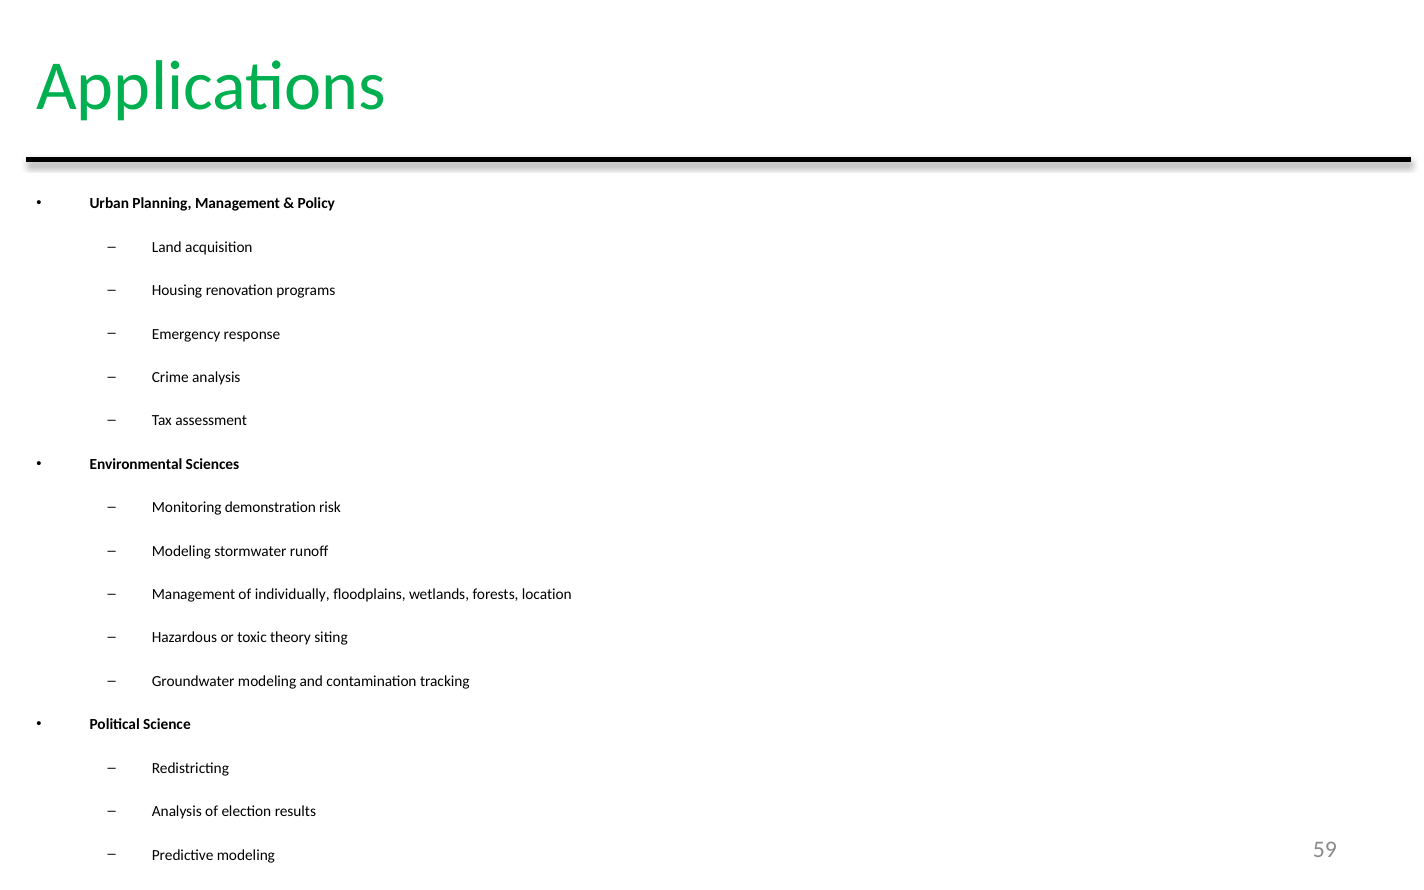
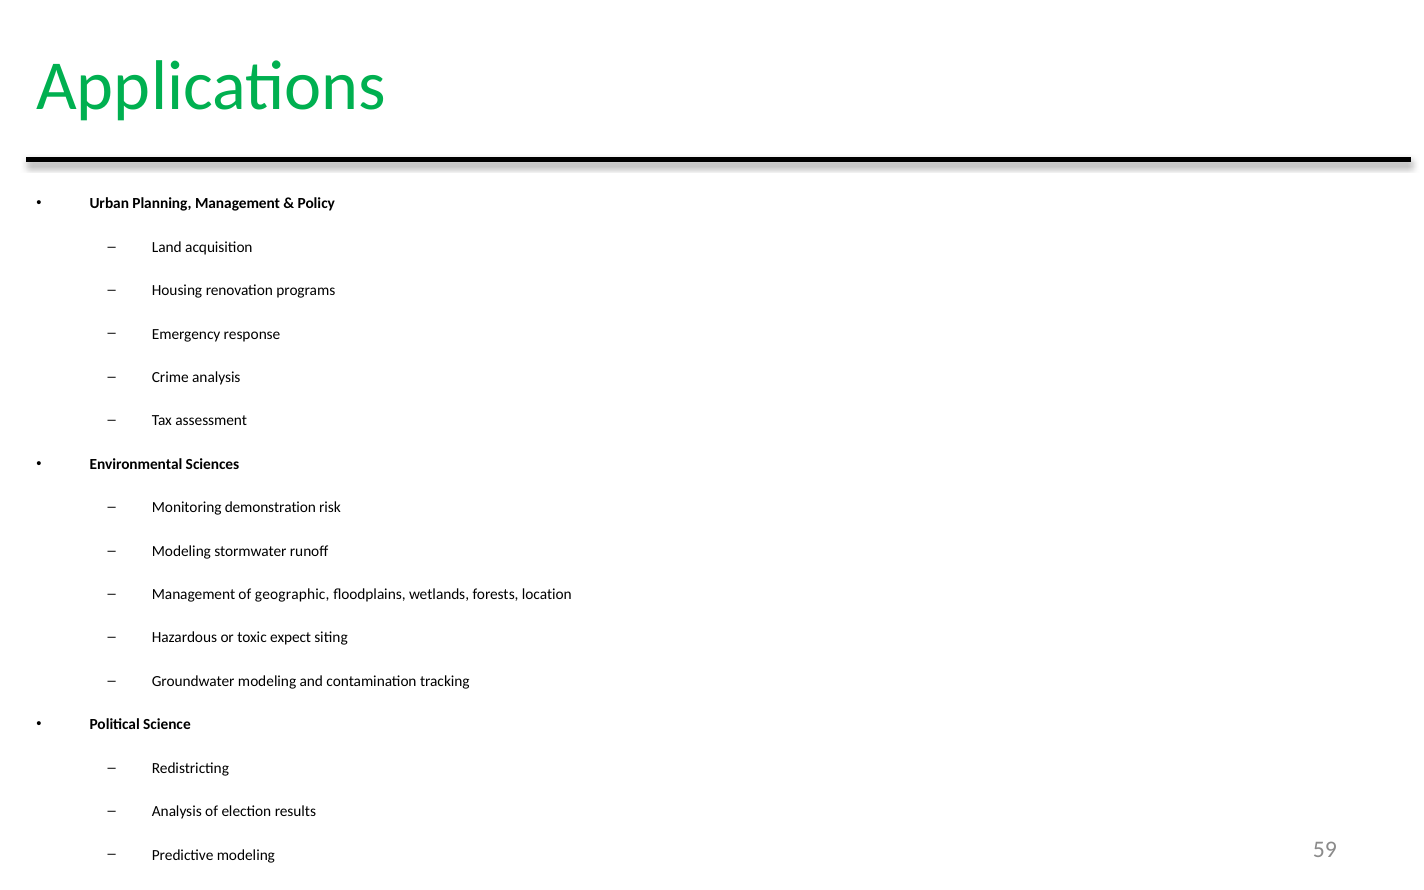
individually: individually -> geographic (292, 594)
theory: theory -> expect (291, 638)
